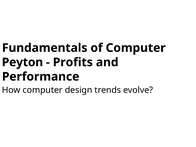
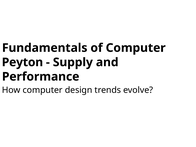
Profits: Profits -> Supply (73, 62)
